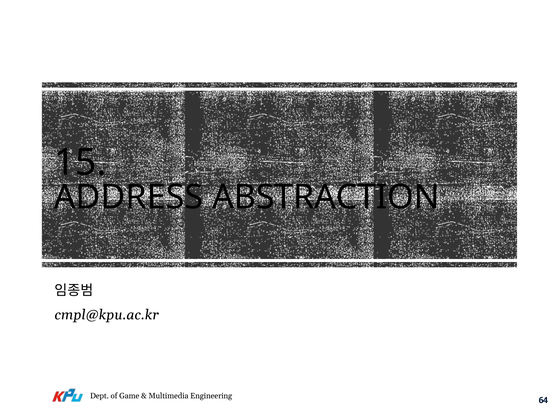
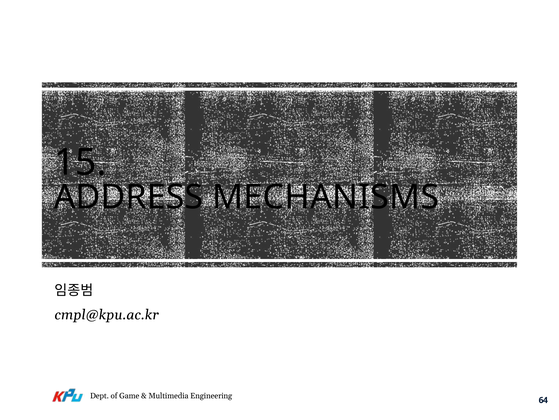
ABSTRACTION: ABSTRACTION -> MECHANISMS (326, 197)
